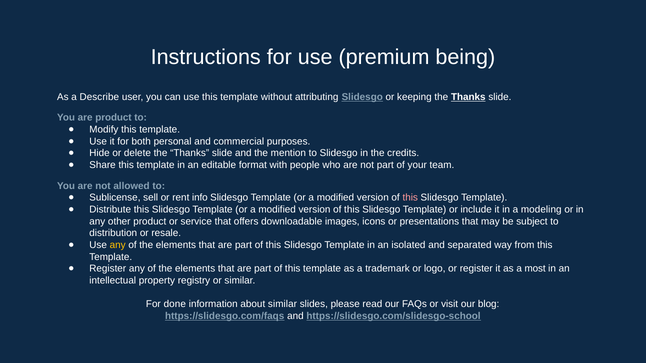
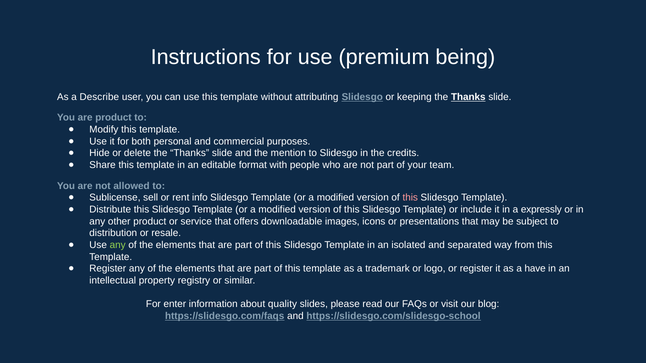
modeling: modeling -> expressly (541, 210)
any colour: yellow -> light green (118, 245)
most: most -> have (535, 269)
done: done -> enter (175, 305)
about similar: similar -> quality (282, 305)
